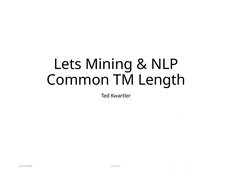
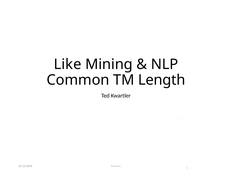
Lets: Lets -> Like (68, 64)
